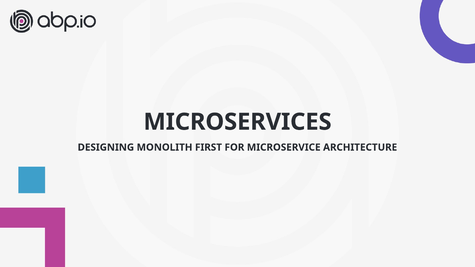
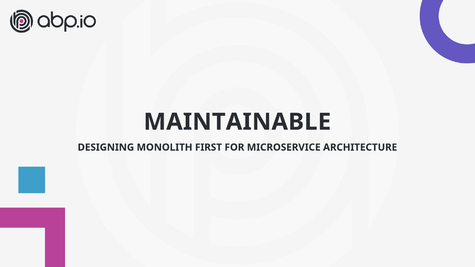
MICROSERVICES: MICROSERVICES -> MAINTAINABLE (237, 122)
